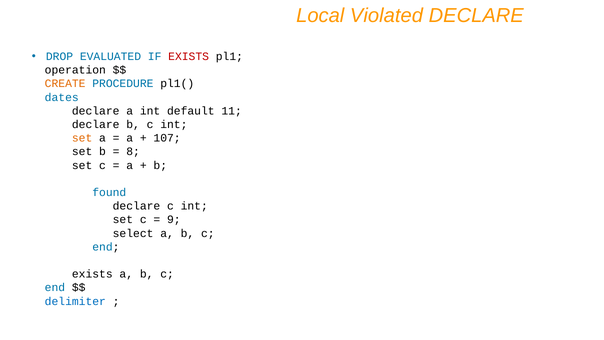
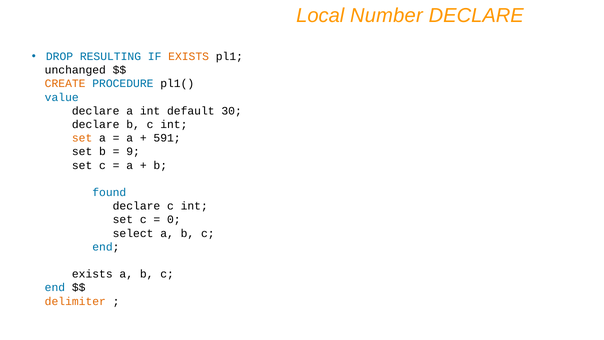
Violated: Violated -> Number (386, 16)
EVALUATED: EVALUATED -> RESULTING (110, 57)
EXISTS colour: red -> orange (189, 57)
operation: operation -> unchanged (75, 70)
dates: dates -> value (62, 97)
11: 11 -> 30 (232, 111)
107: 107 -> 591 (167, 138)
8: 8 -> 9 (133, 152)
9: 9 -> 0 (174, 220)
delimiter colour: blue -> orange (75, 301)
